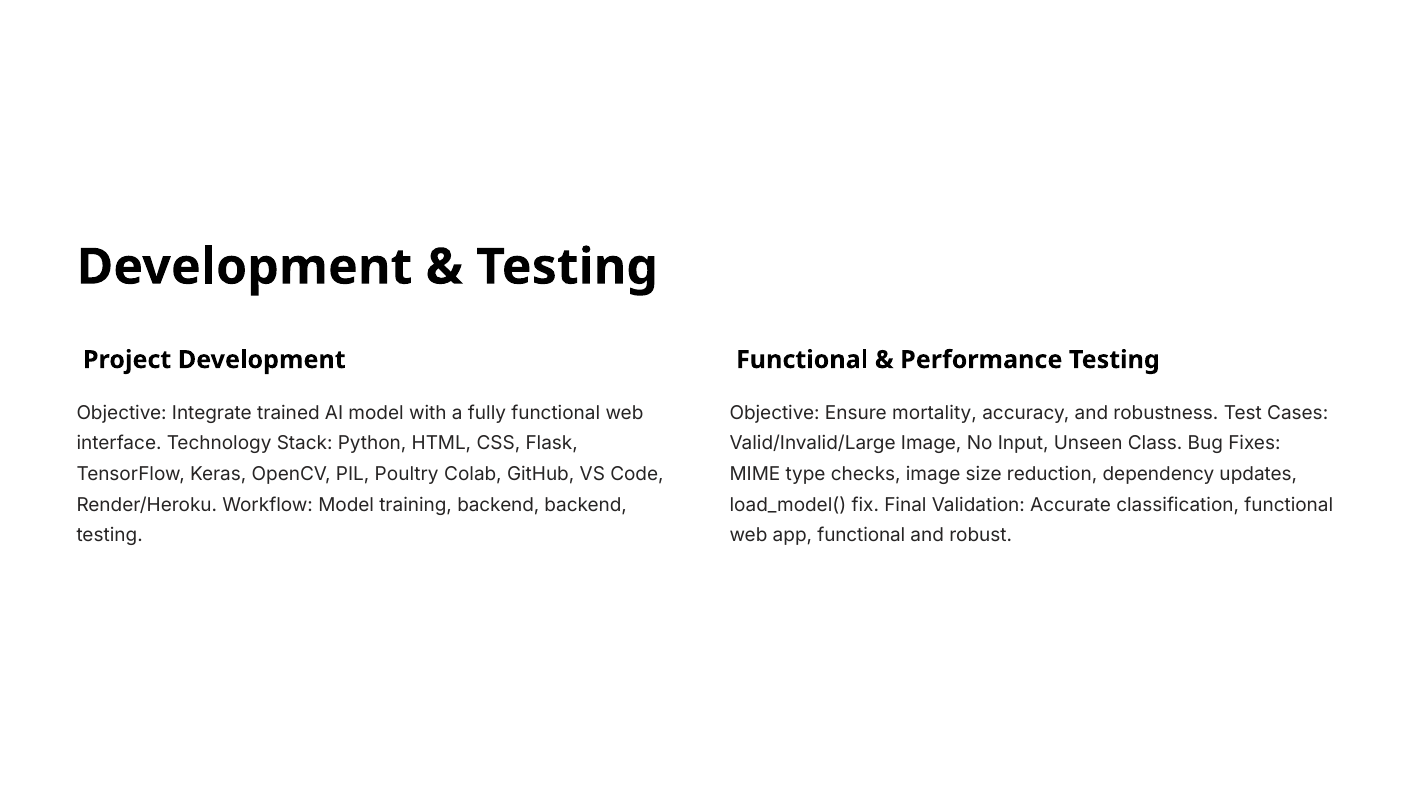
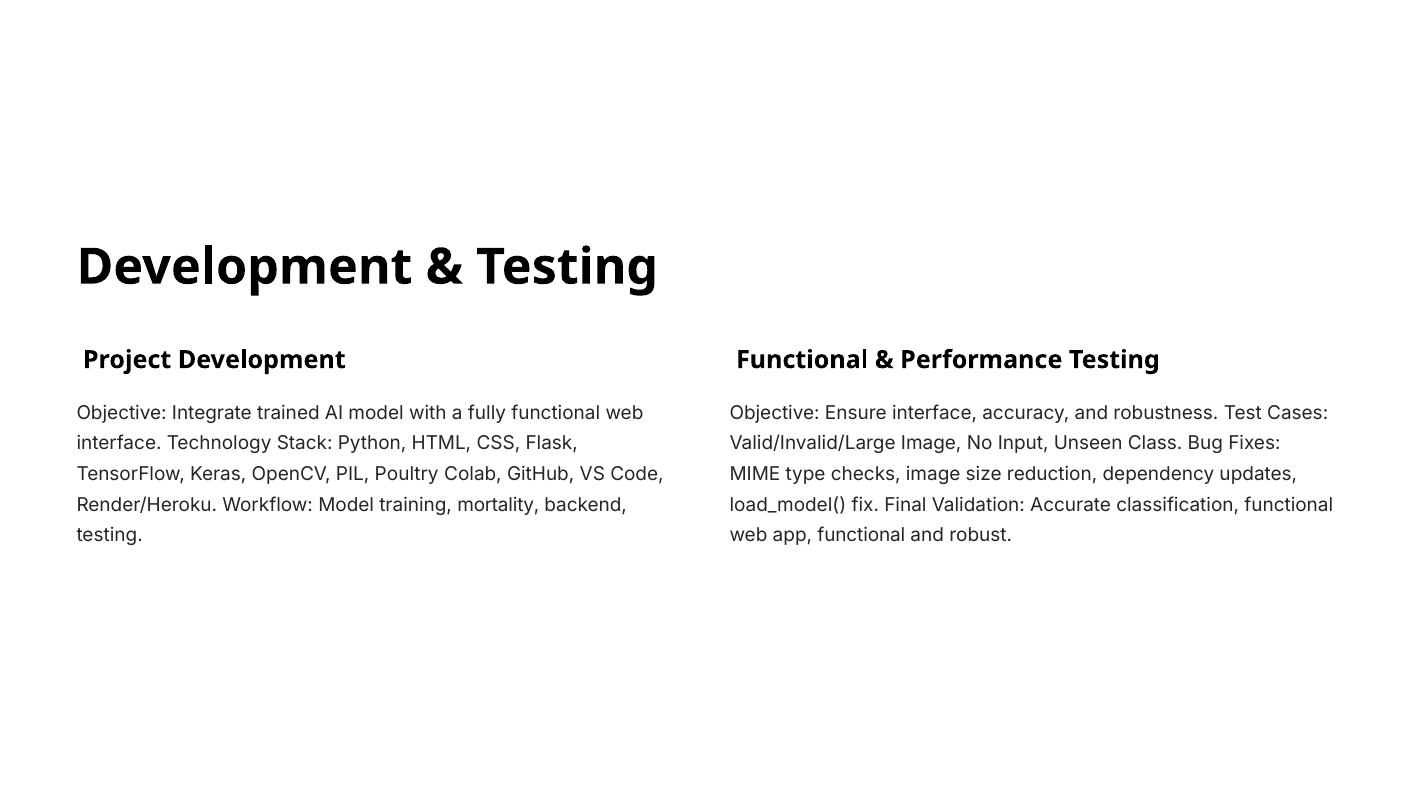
Ensure mortality: mortality -> interface (935, 413)
training backend: backend -> mortality (498, 505)
